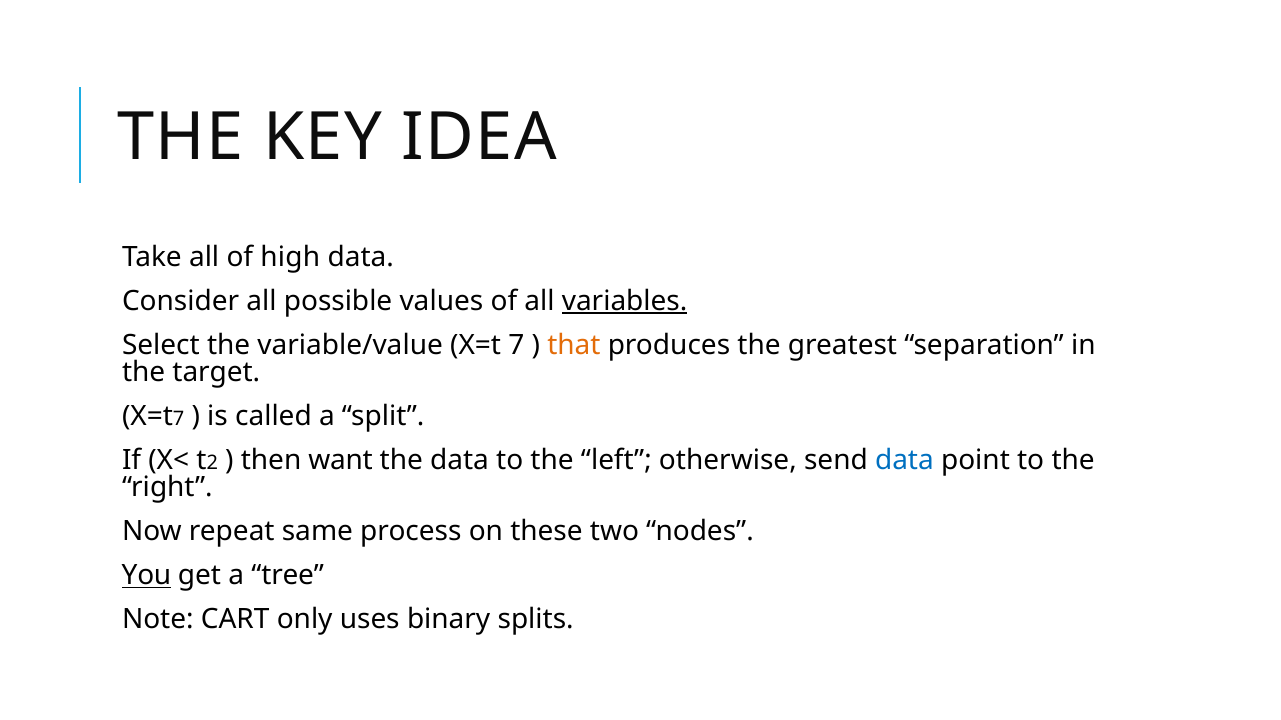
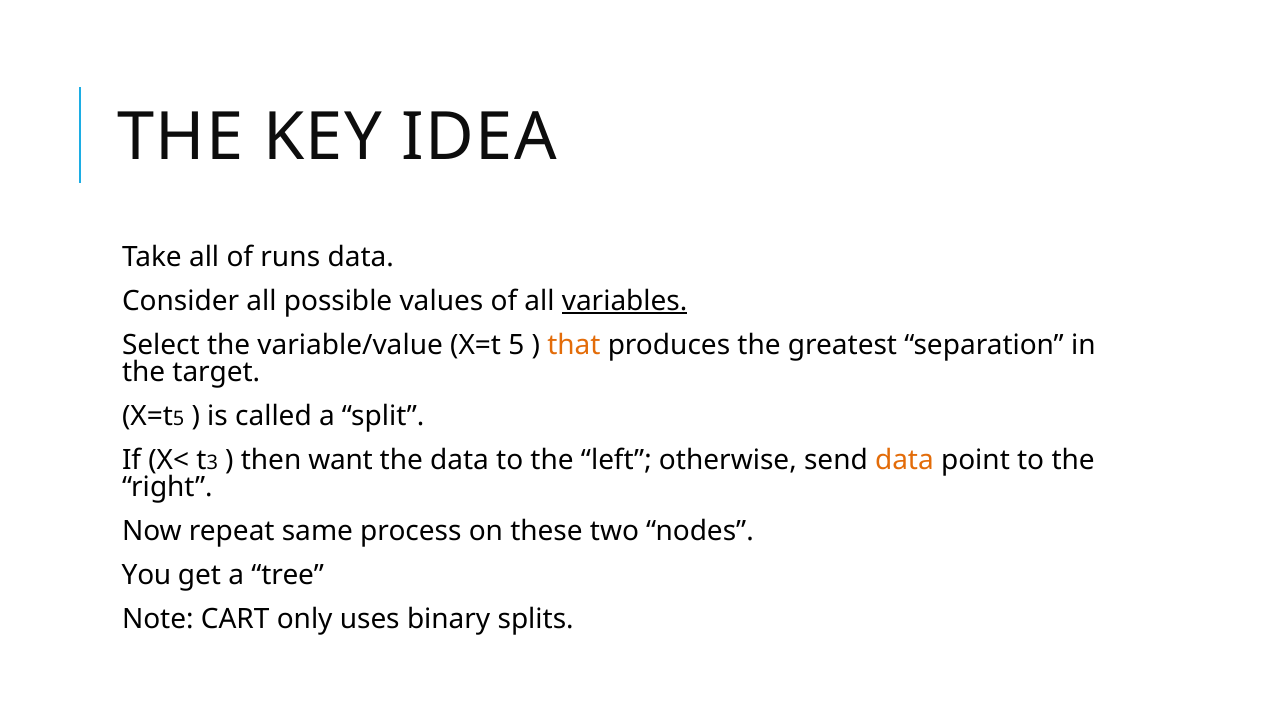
high: high -> runs (290, 258)
variable/value X=t 7: 7 -> 5 (516, 346)
7: 7 -> 5 (179, 419)
2: 2 -> 3 (212, 463)
data colour: blue -> orange (904, 461)
You underline: present -> none (147, 576)
